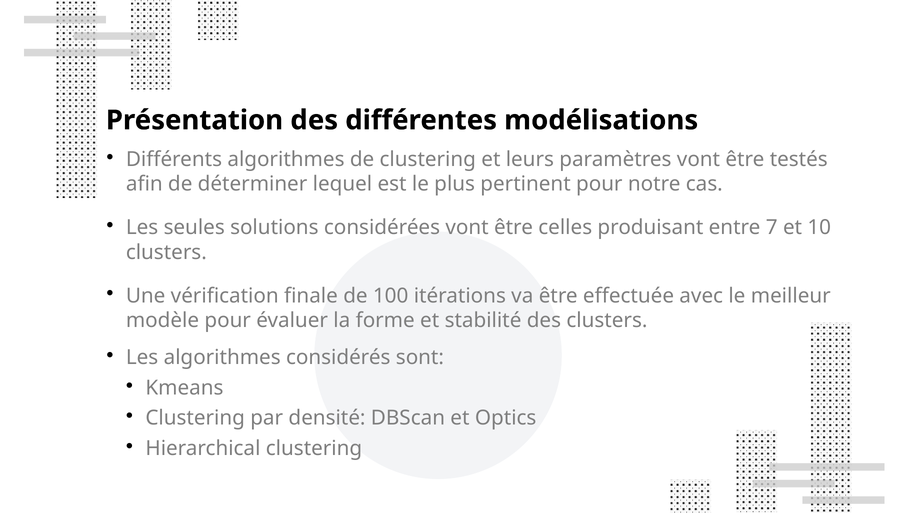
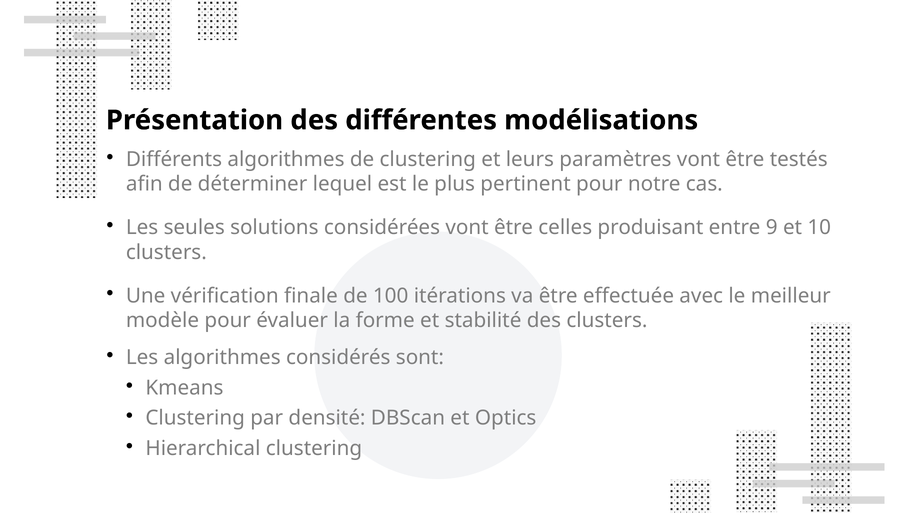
7: 7 -> 9 (772, 228)
